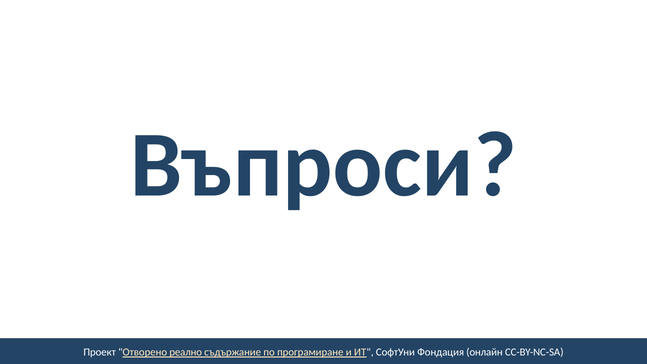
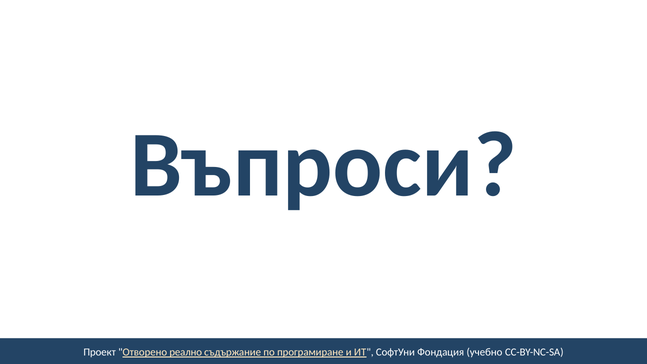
онлайн: онлайн -> учебно (484, 352)
